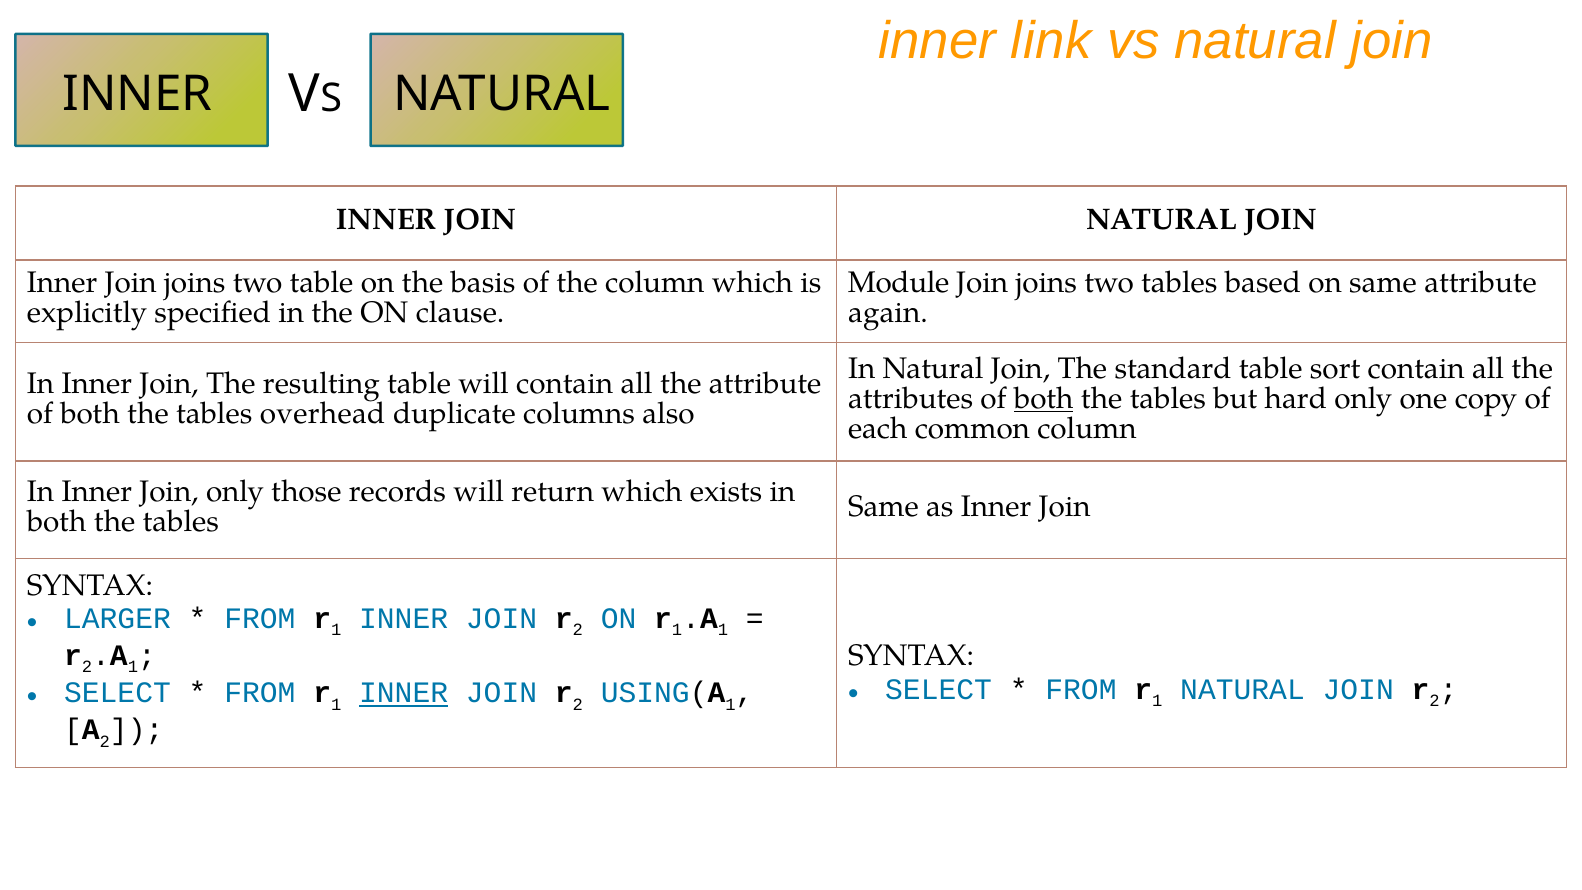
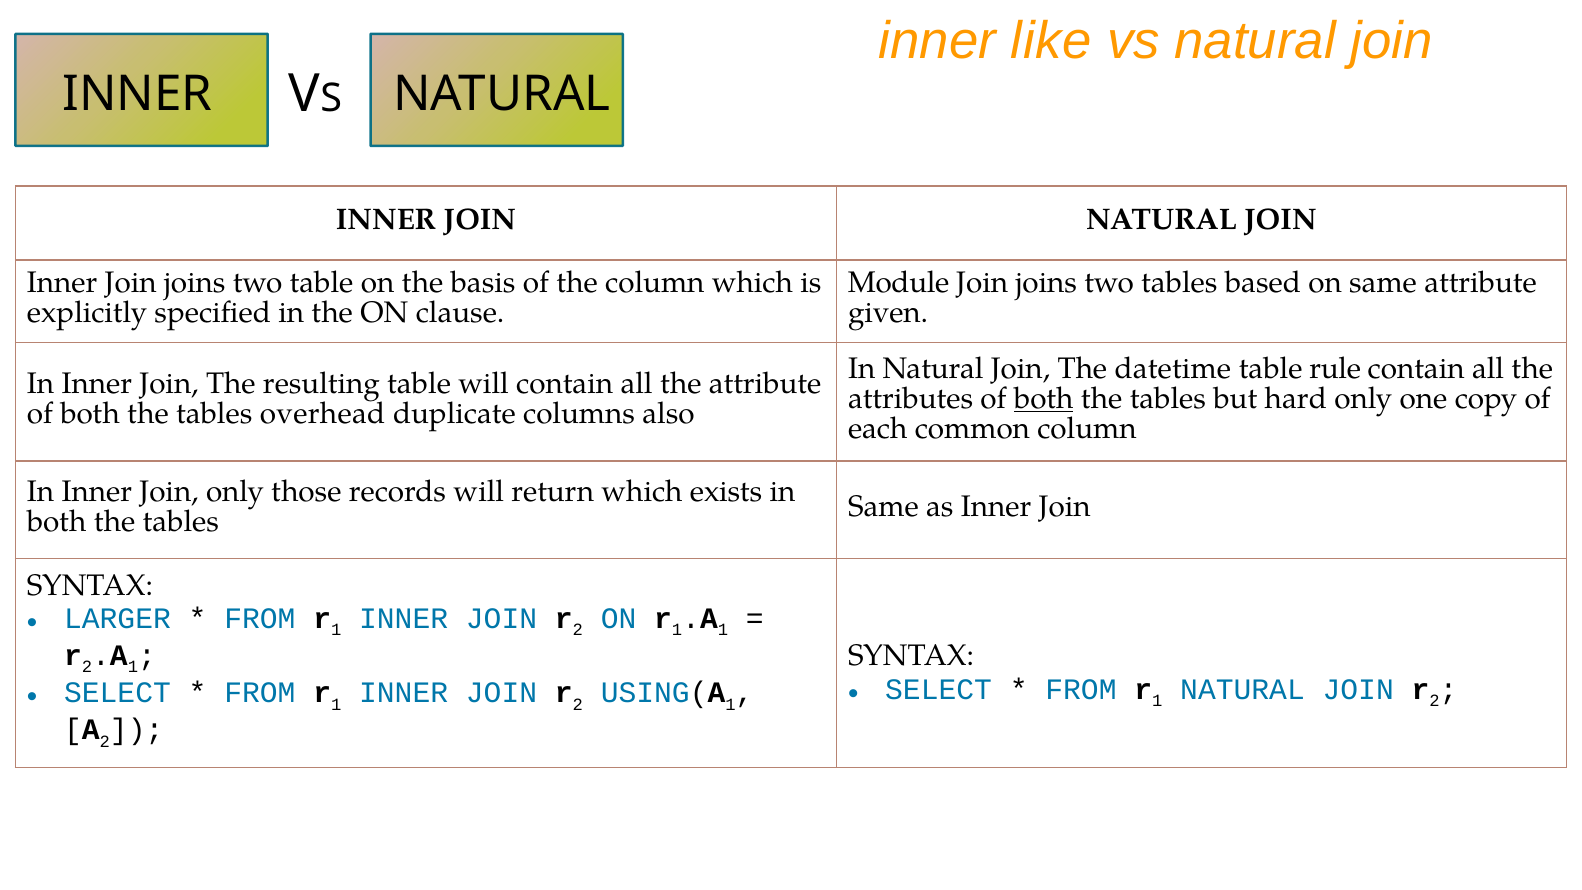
link: link -> like (1051, 41)
again: again -> given (888, 313)
standard: standard -> datetime (1173, 369)
sort: sort -> rule (1335, 369)
INNER underline: present -> none (404, 693)
